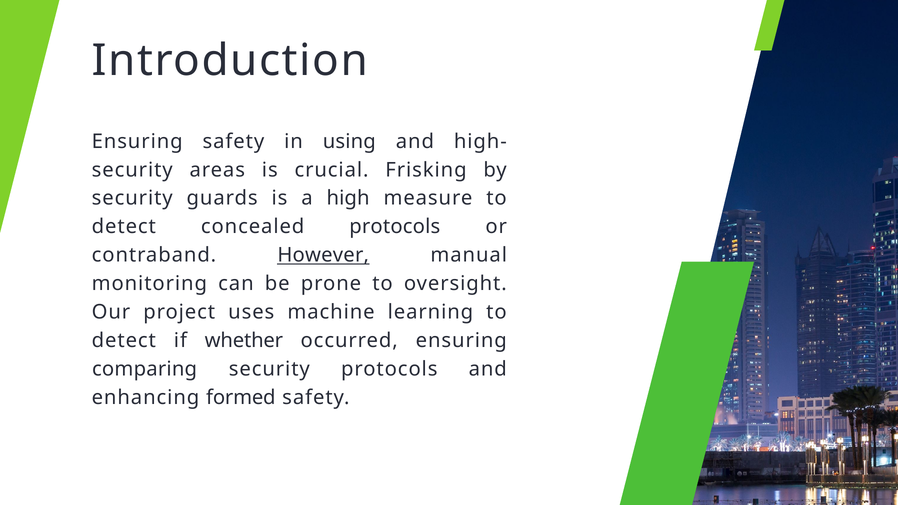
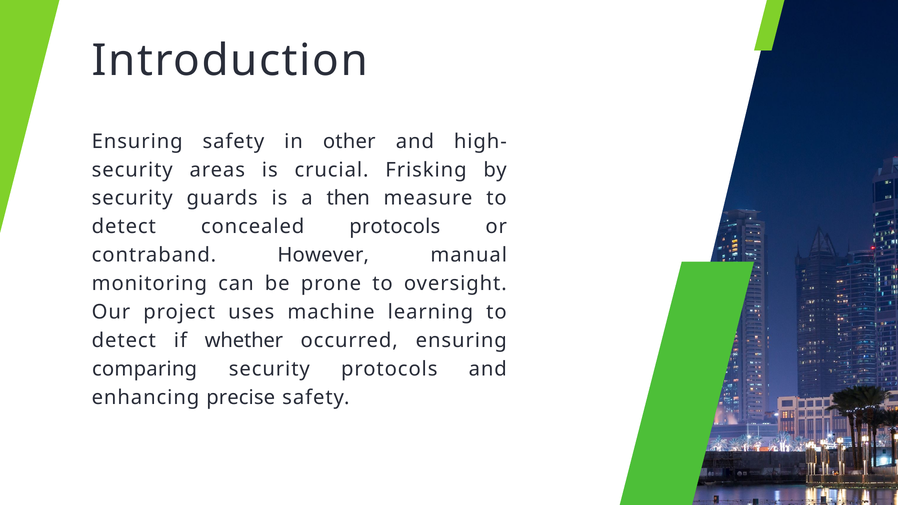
using: using -> other (349, 141)
high: high -> then (348, 198)
However underline: present -> none (323, 255)
formed: formed -> precise (241, 397)
